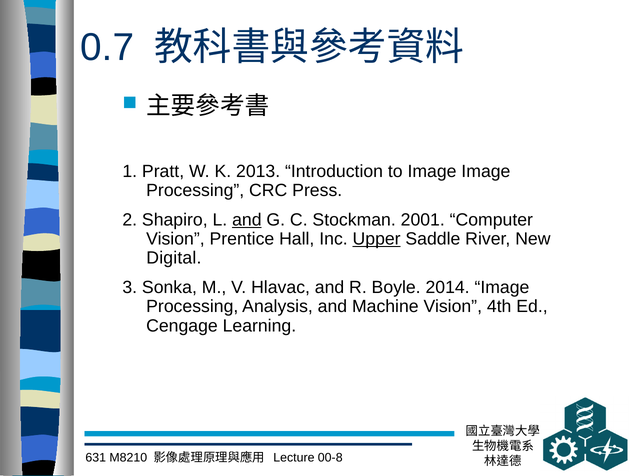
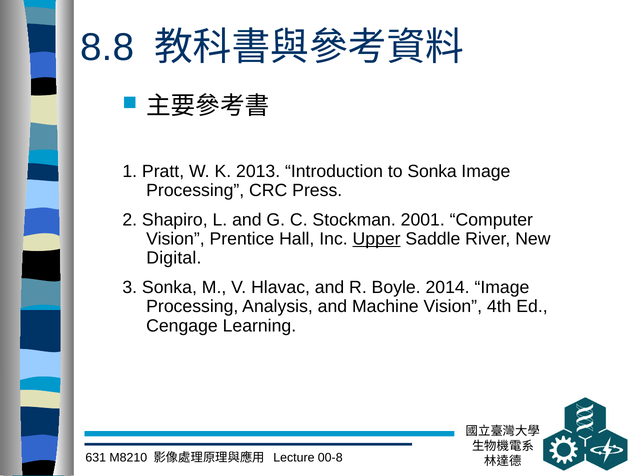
0.7: 0.7 -> 8.8 (107, 48)
to Image: Image -> Sonka (432, 171)
and underline: present -> none (247, 220)
